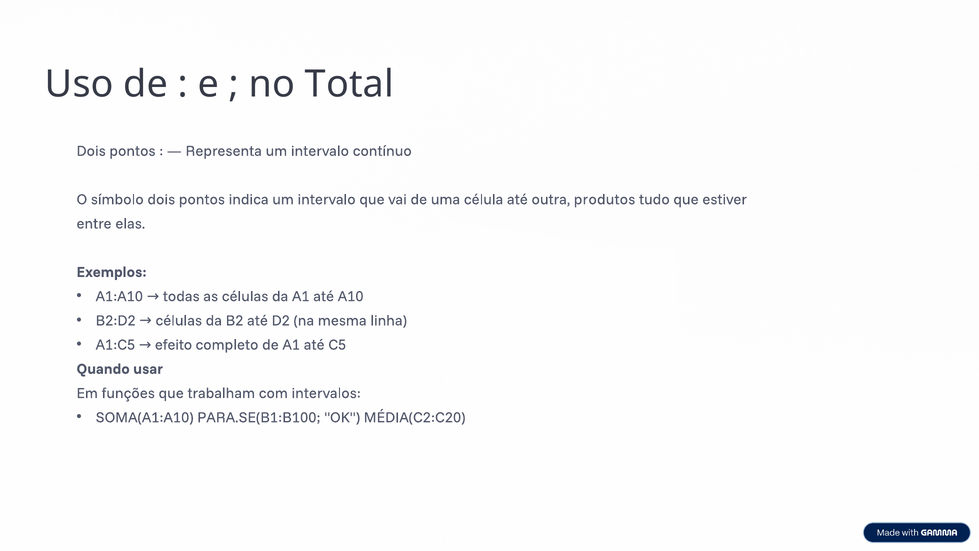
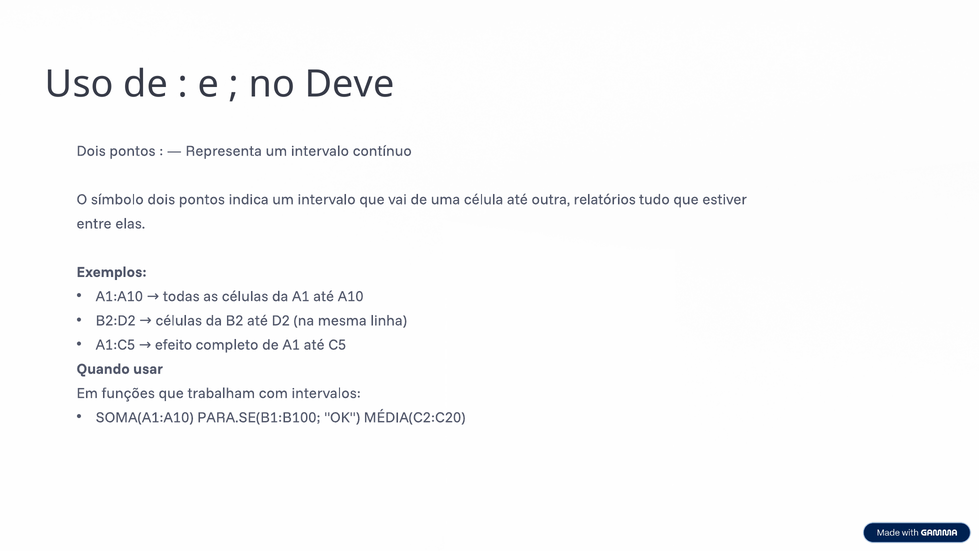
Total: Total -> Deve (350, 84)
produtos: produtos -> relatórios (605, 199)
